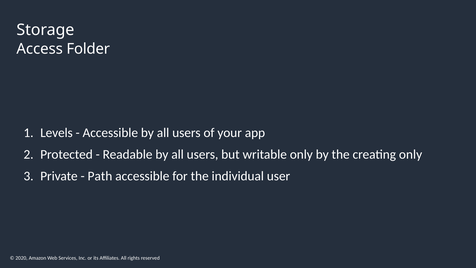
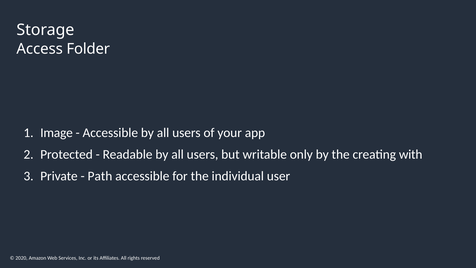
Levels: Levels -> Image (57, 133)
creating only: only -> with (411, 154)
